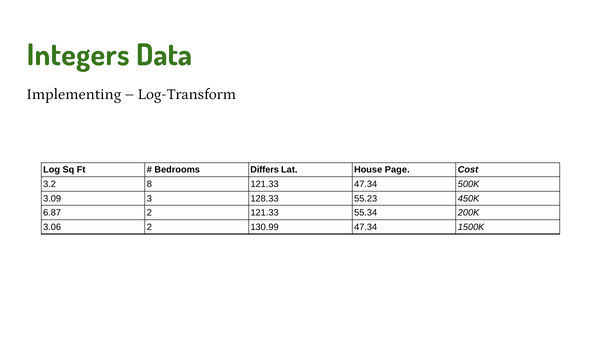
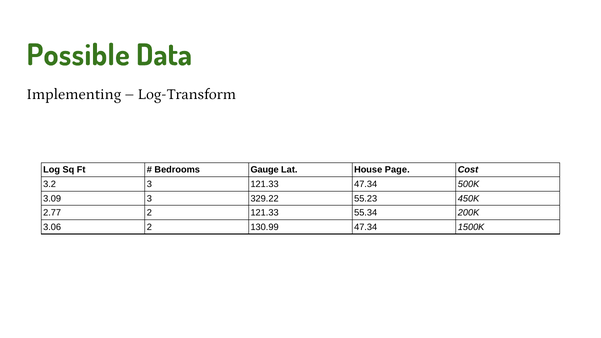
Integers: Integers -> Possible (78, 55)
Differs: Differs -> Gauge (265, 170)
3.2 8: 8 -> 3 (149, 184)
128.33: 128.33 -> 329.22 (265, 199)
6.87: 6.87 -> 2.77 (52, 213)
